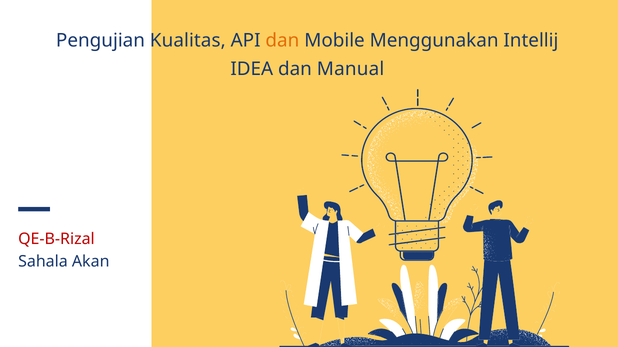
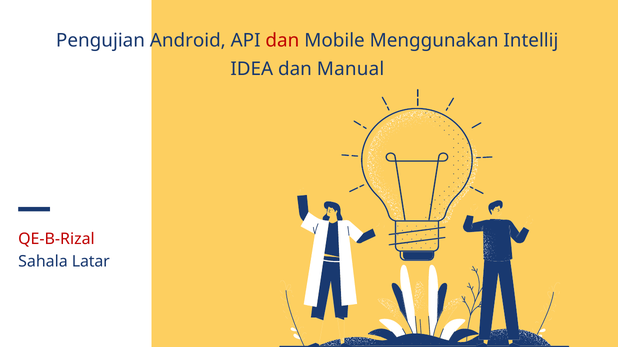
Kualitas: Kualitas -> Android (188, 41)
dan colour: orange -> red (282, 41)
Akan: Akan -> Latar (91, 262)
